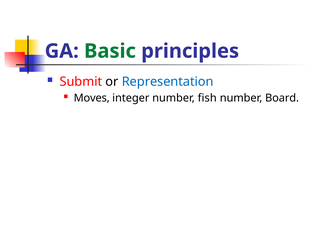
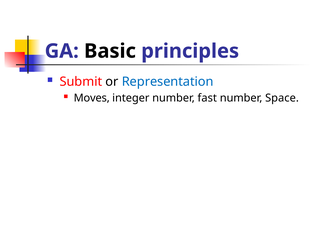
Basic colour: green -> black (110, 51)
fish: fish -> fast (207, 98)
Board: Board -> Space (282, 98)
